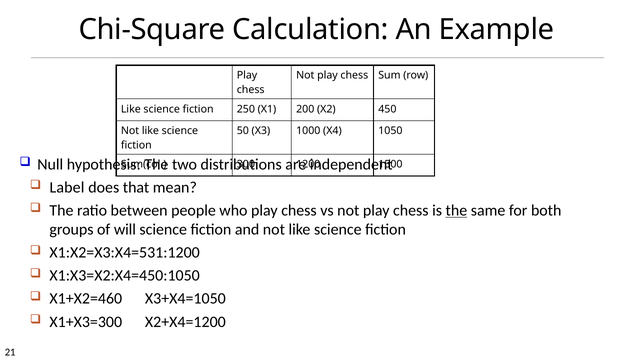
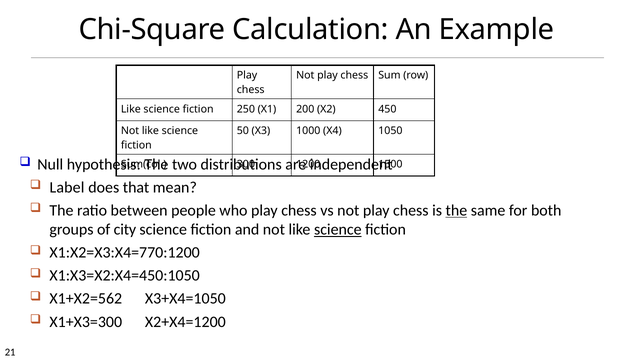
will: will -> city (125, 230)
science underline: none -> present (338, 230)
X1:X2=X3:X4=531:1200: X1:X2=X3:X4=531:1200 -> X1:X2=X3:X4=770:1200 (125, 253)
X1+X2=460: X1+X2=460 -> X1+X2=562 (86, 299)
